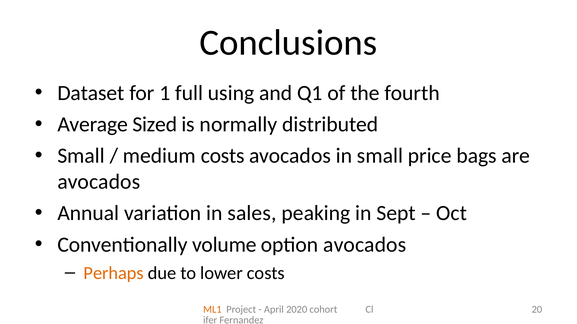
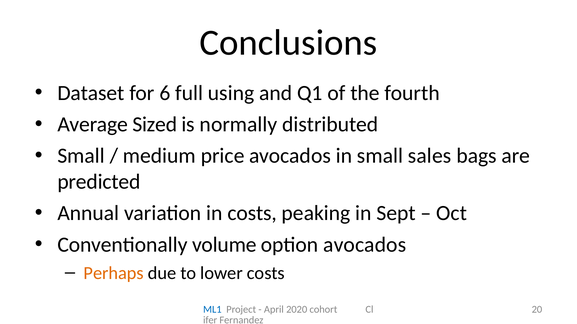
1: 1 -> 6 (165, 93)
medium costs: costs -> price (223, 156)
price: price -> sales (430, 156)
avocados: avocados -> predicted (99, 182)
in sales: sales -> costs (252, 214)
ML1 colour: orange -> blue (212, 310)
